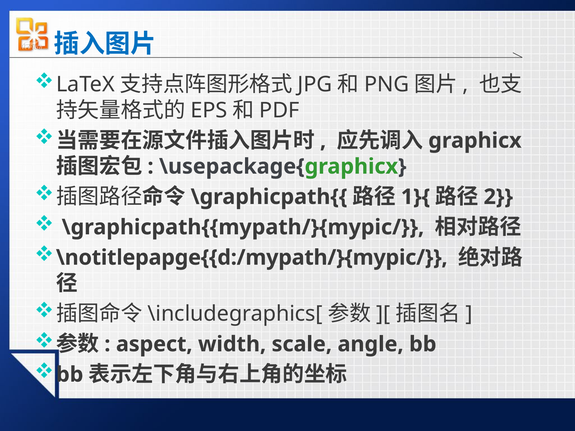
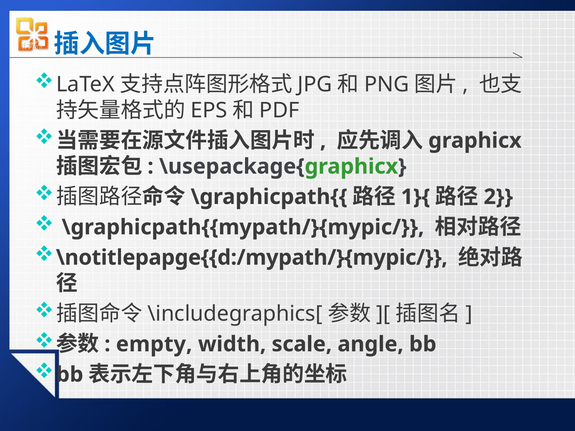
aspect: aspect -> empty (154, 344)
